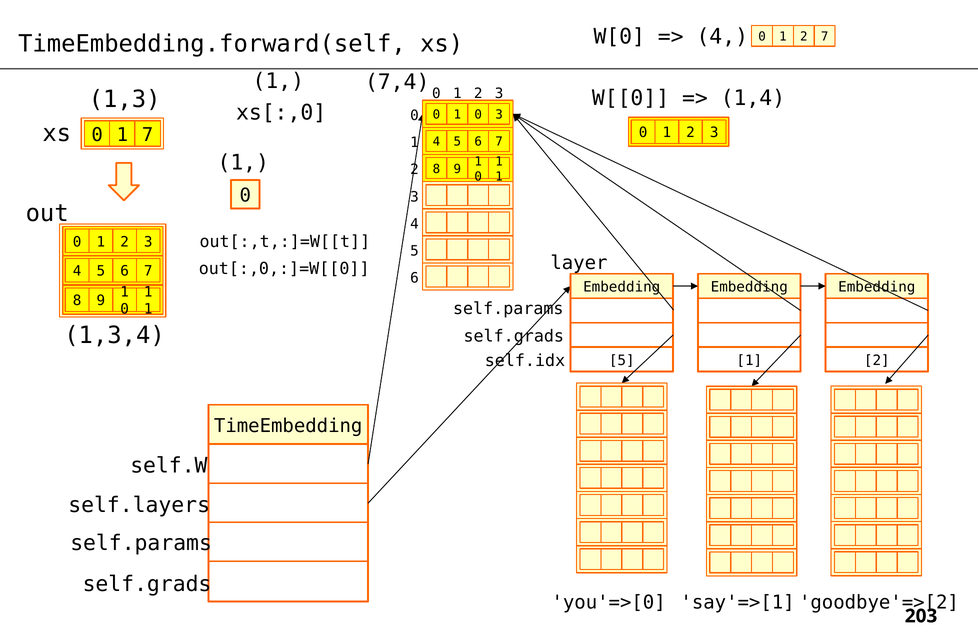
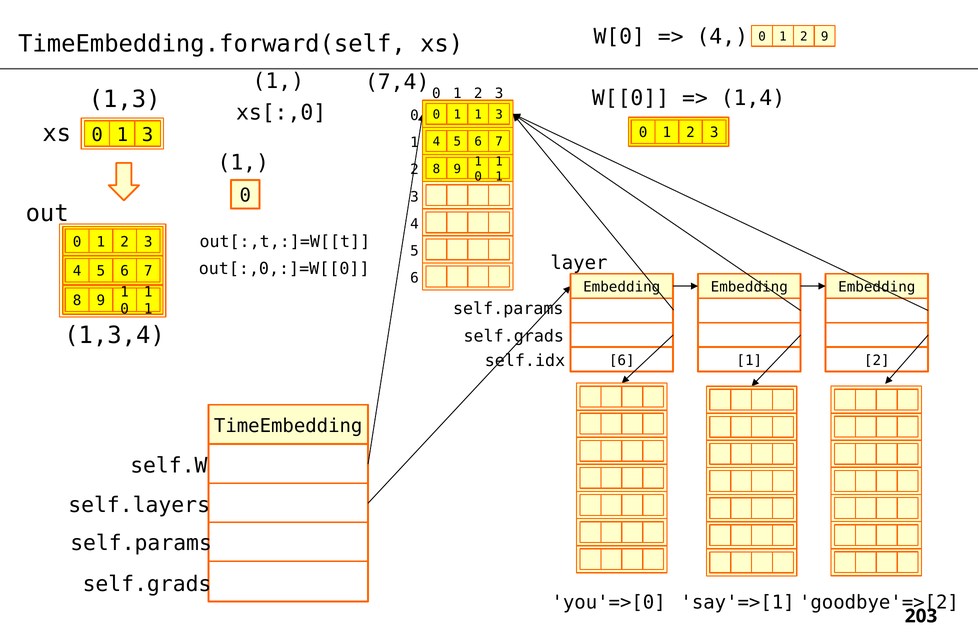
2 7: 7 -> 9 (825, 37)
0: 0 -> 1 (478, 115)
0 1 7: 7 -> 3 (148, 135)
5: 5 -> 6 (622, 361)
